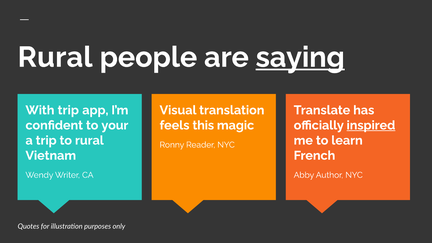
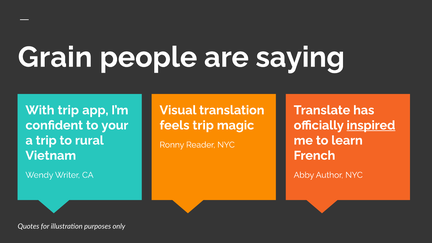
Rural: Rural -> Grain (55, 57)
saying underline: present -> none (300, 57)
feels this: this -> trip (203, 125)
